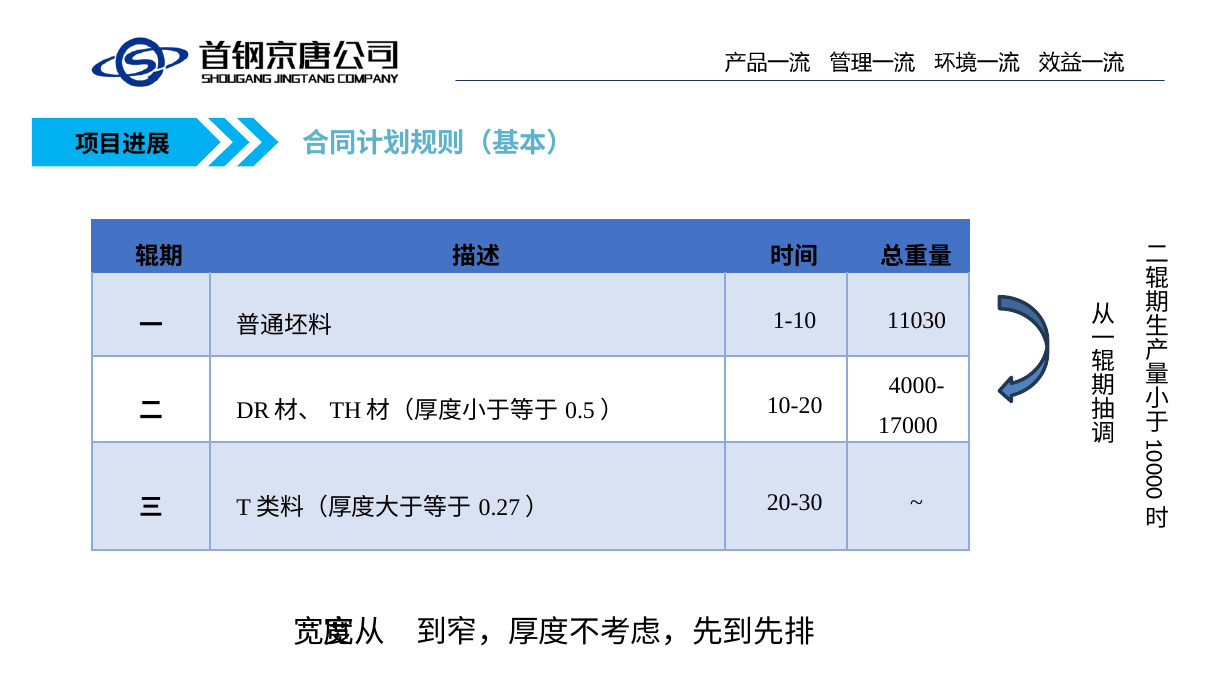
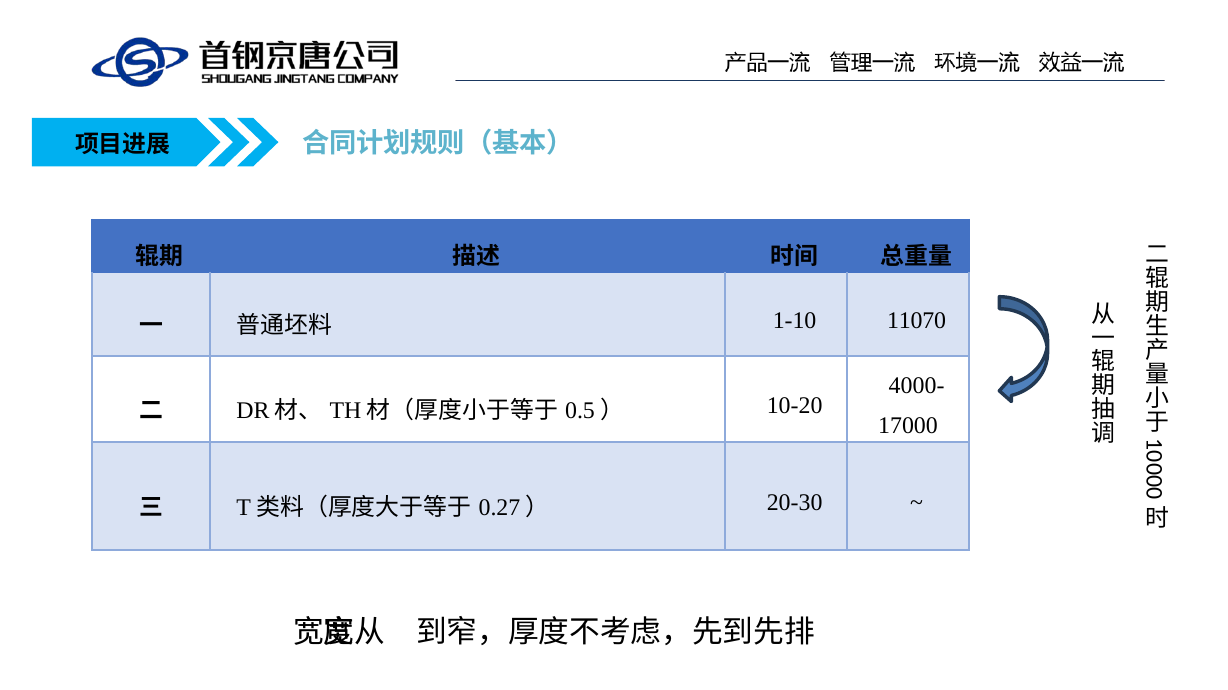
11030: 11030 -> 11070 (917, 321)
